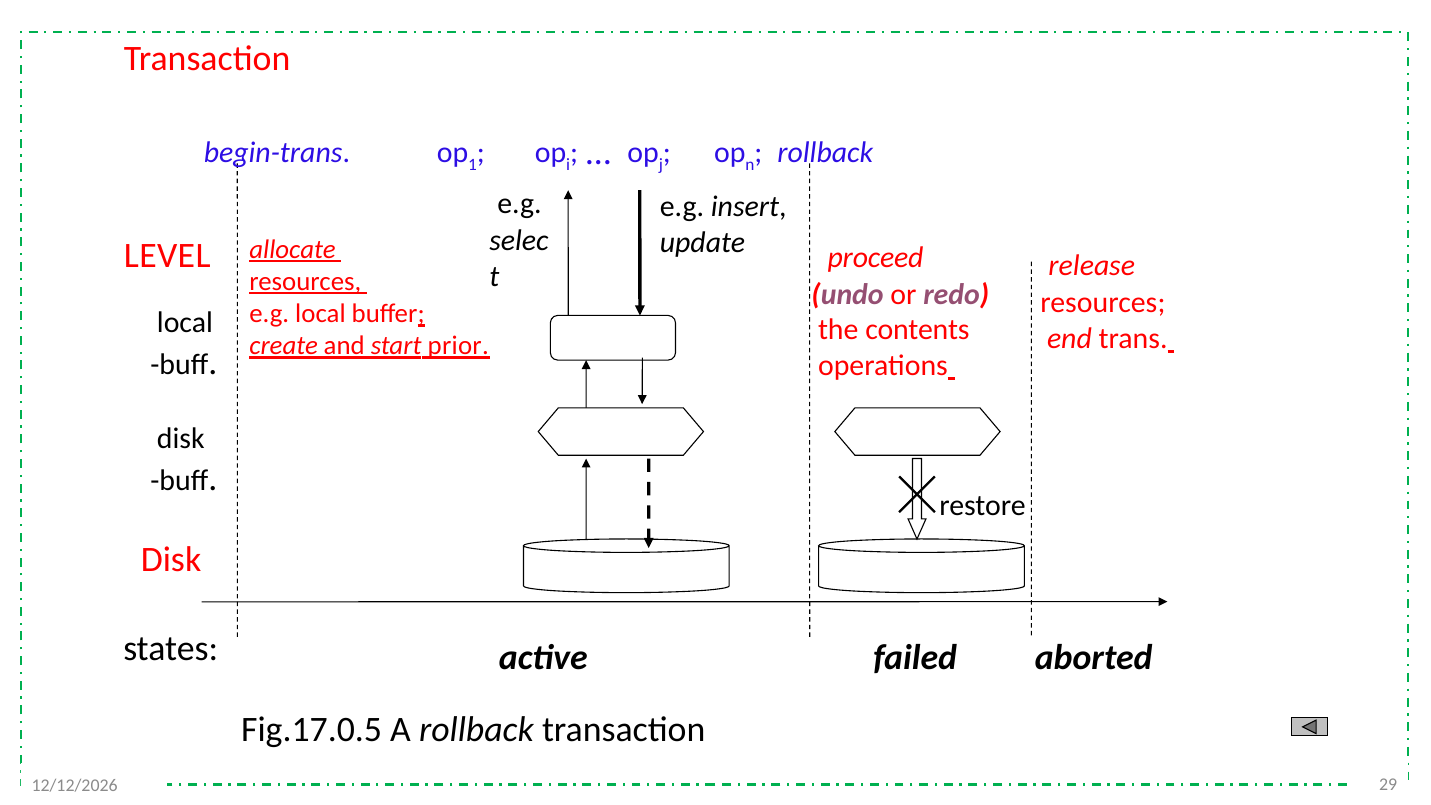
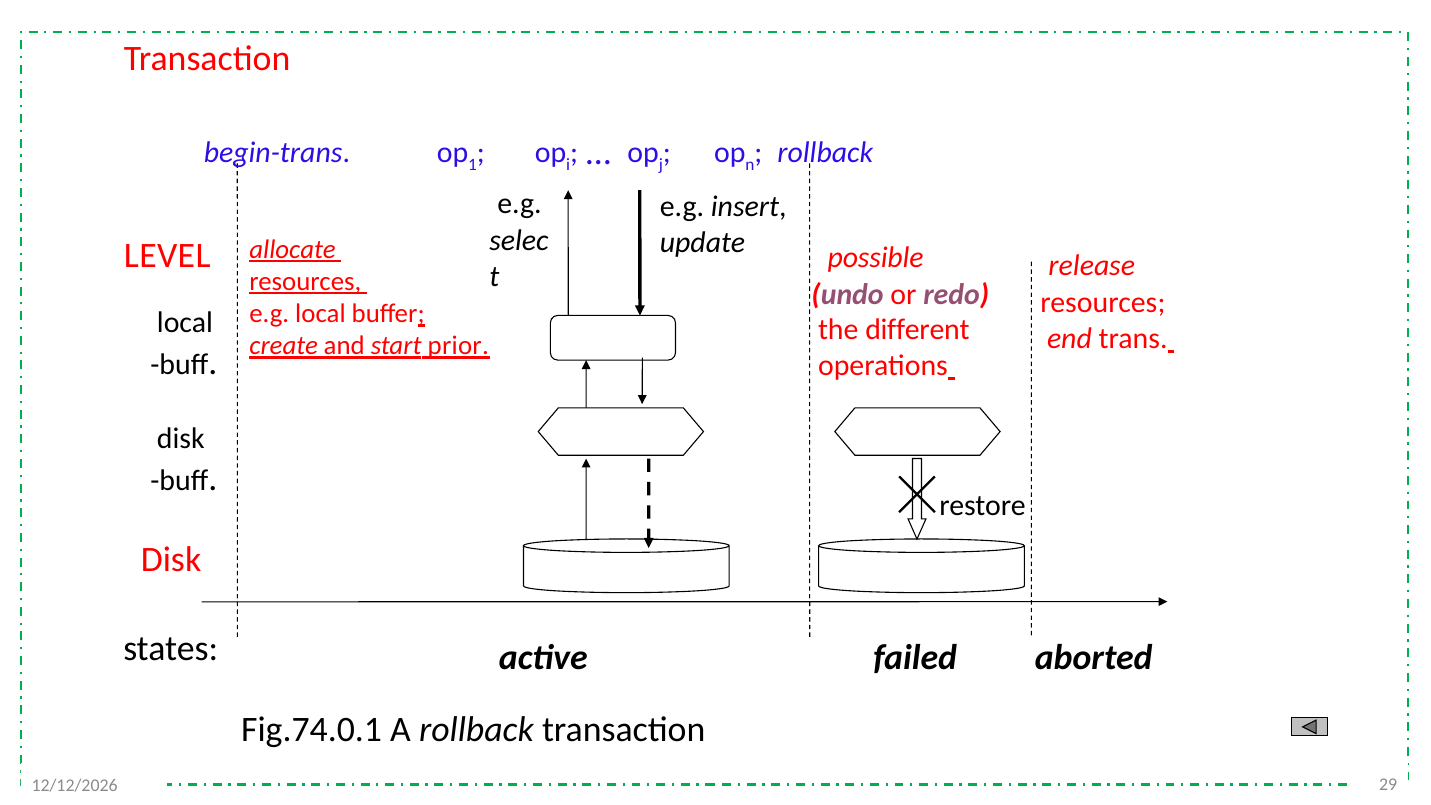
proceed: proceed -> possible (876, 257)
contents: contents -> different (917, 330)
Fig.17.0.5: Fig.17.0.5 -> Fig.74.0.1 (312, 729)
